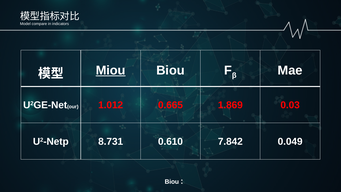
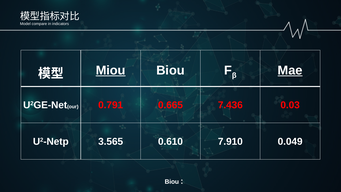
Mae underline: none -> present (290, 70)
1.012: 1.012 -> 0.791 (111, 105)
1.869: 1.869 -> 7.436 (230, 105)
8.731: 8.731 -> 3.565 (111, 141)
7.842: 7.842 -> 7.910 (230, 141)
